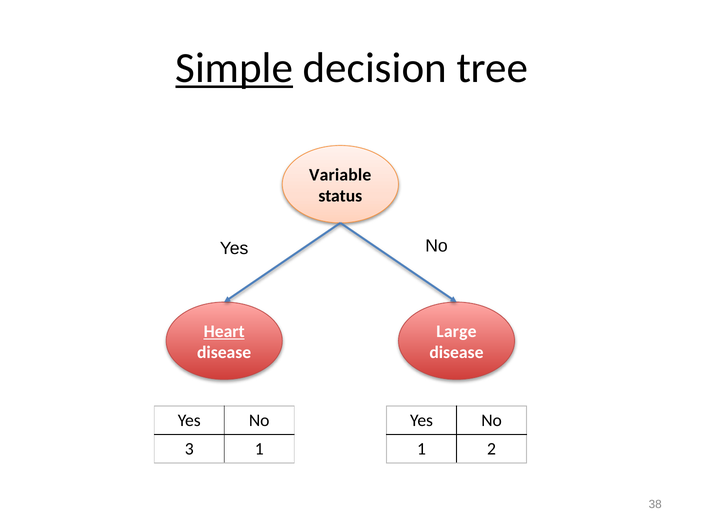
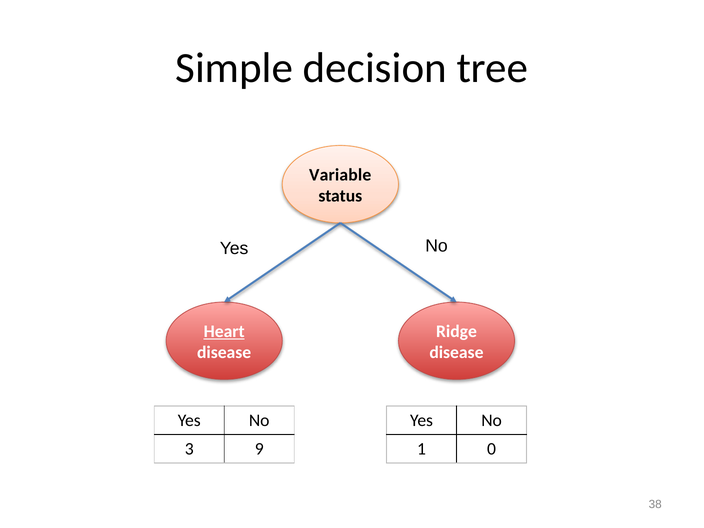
Simple underline: present -> none (234, 68)
Large: Large -> Ridge (456, 331)
3 1: 1 -> 9 (259, 449)
2: 2 -> 0 (492, 449)
